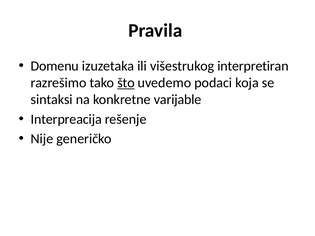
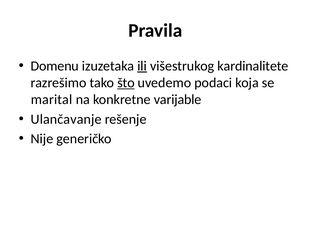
ili underline: none -> present (142, 66)
interpretiran: interpretiran -> kardinalitete (253, 66)
sintaksi: sintaksi -> marital (52, 100)
Interpreacija: Interpreacija -> Ulančavanje (66, 119)
